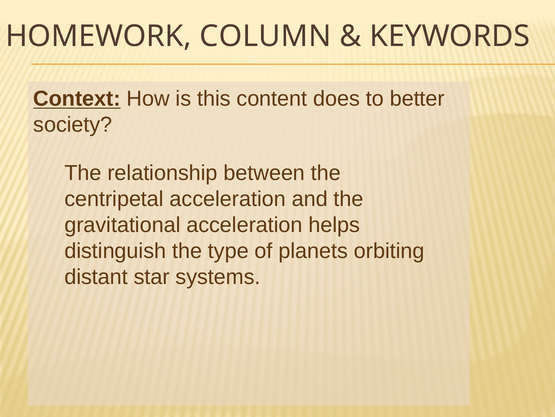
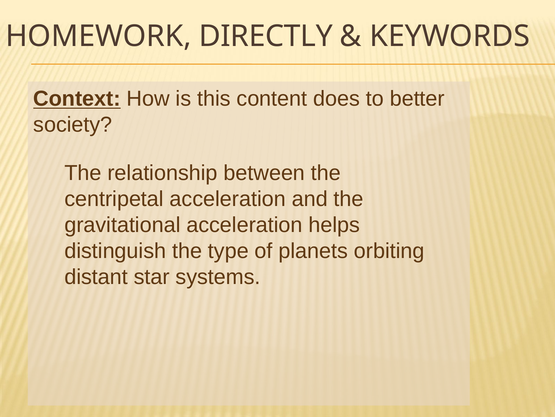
COLUMN: COLUMN -> DIRECTLY (266, 36)
